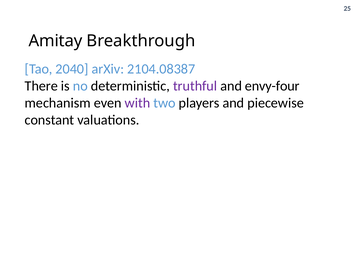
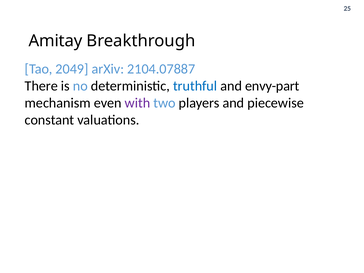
2040: 2040 -> 2049 (72, 69)
2104.08387: 2104.08387 -> 2104.07887 (161, 69)
truthful colour: purple -> blue (195, 86)
envy-four: envy-four -> envy-part (272, 86)
